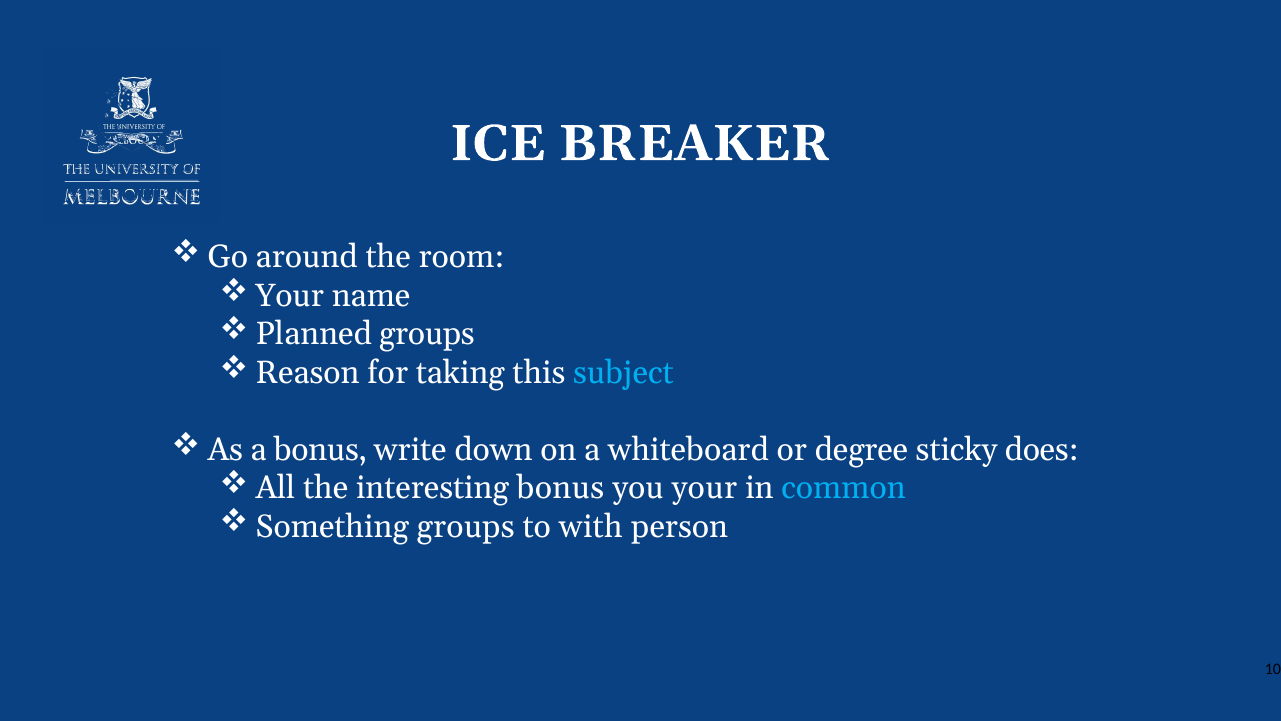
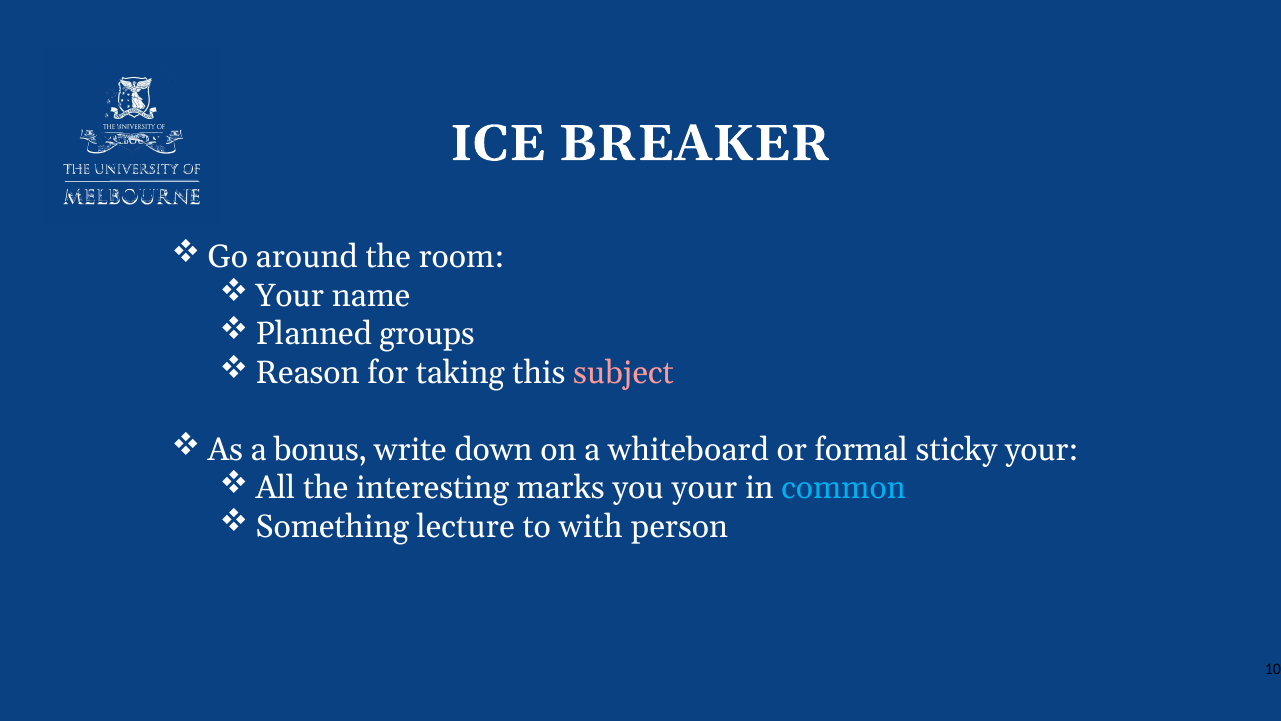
subject colour: light blue -> pink (623, 373)
degree: degree -> formal (861, 449)
sticky does: does -> your (1042, 449)
interesting bonus: bonus -> marks (561, 488)
Something groups: groups -> lecture (466, 526)
